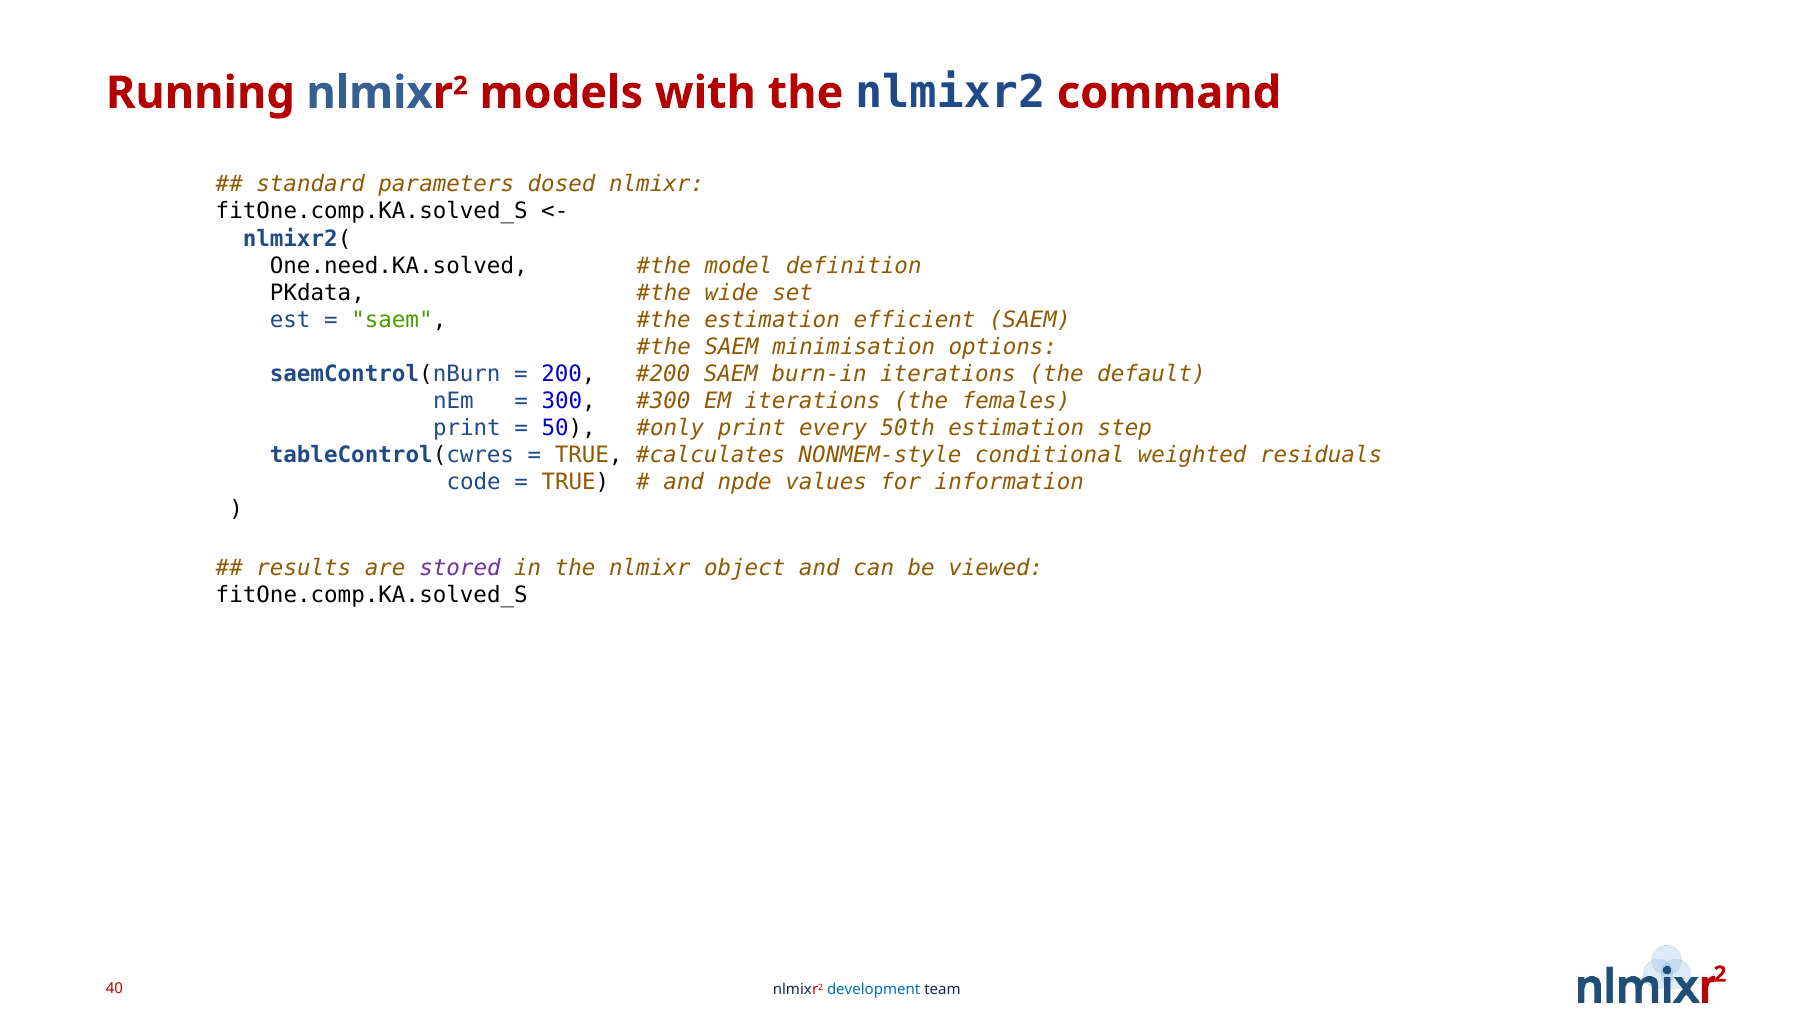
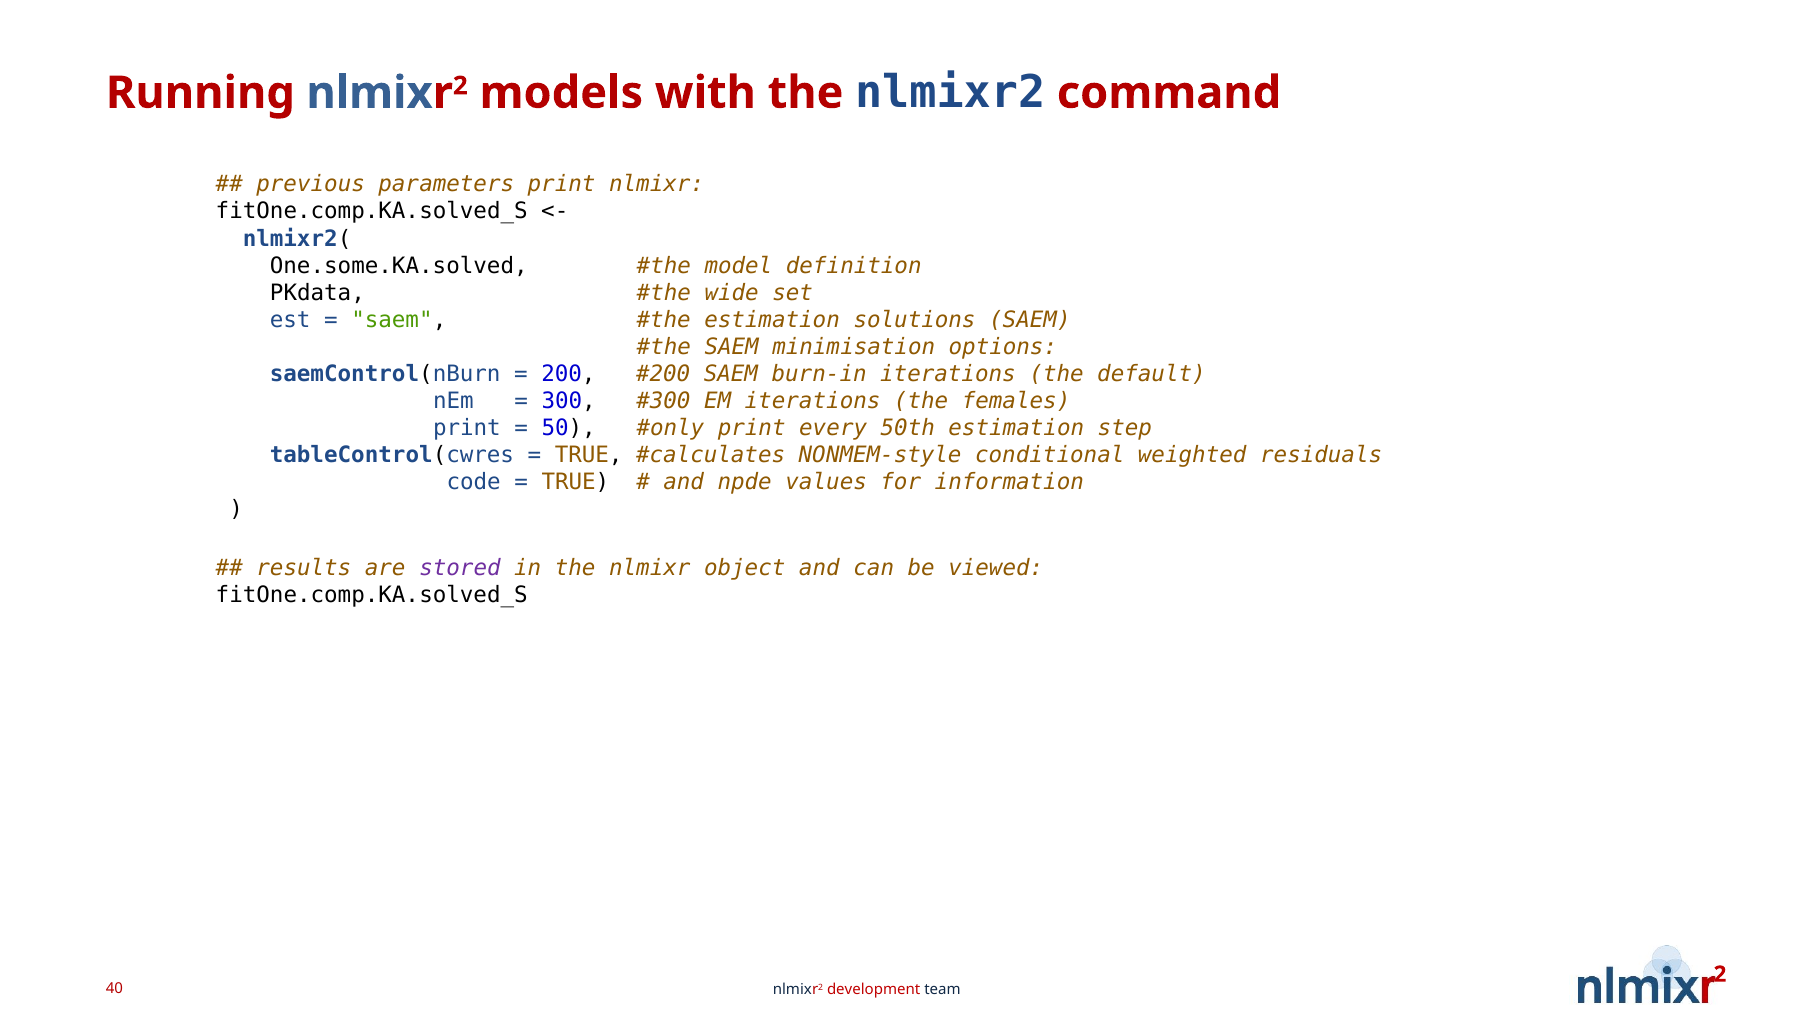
standard: standard -> previous (311, 185)
parameters dosed: dosed -> print (562, 185)
One.need.KA.solved: One.need.KA.solved -> One.some.KA.solved (399, 266)
efficient: efficient -> solutions (915, 320)
development colour: blue -> red (874, 990)
